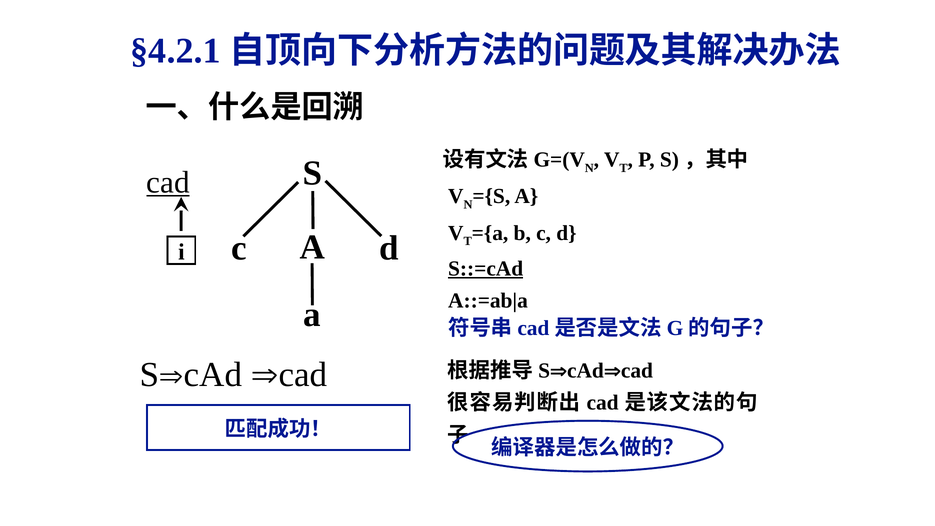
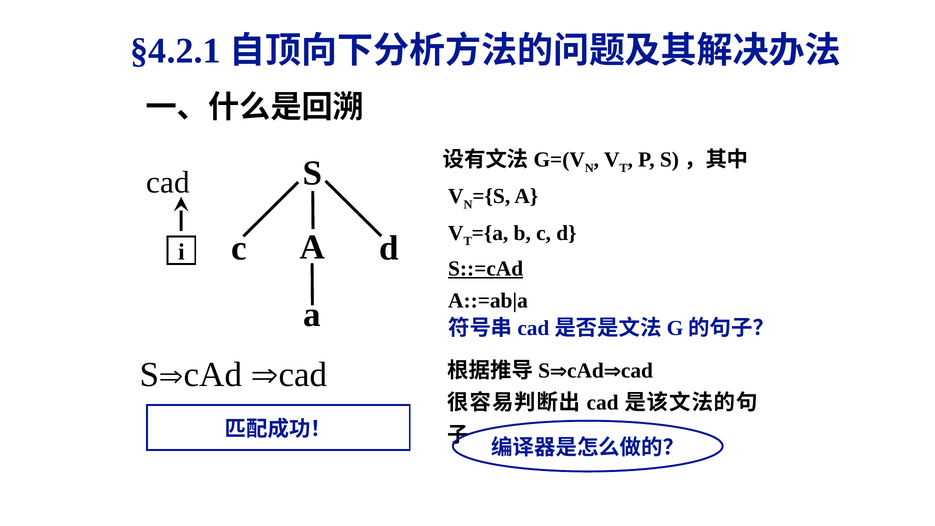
cad underline: present -> none (168, 182)
